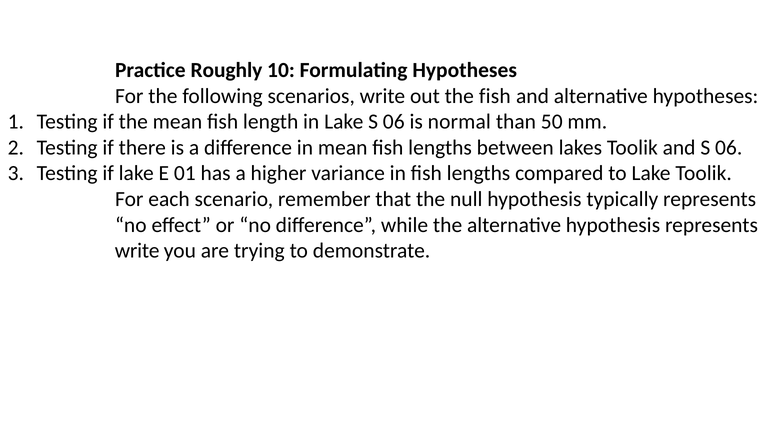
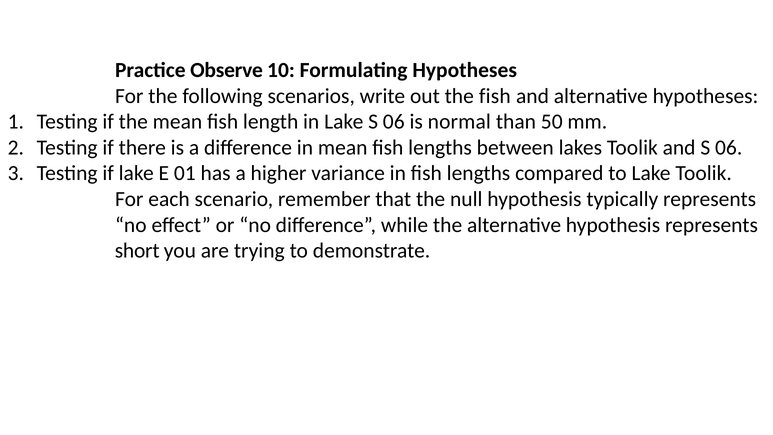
Roughly: Roughly -> Observe (227, 70)
write: write -> short (137, 251)
